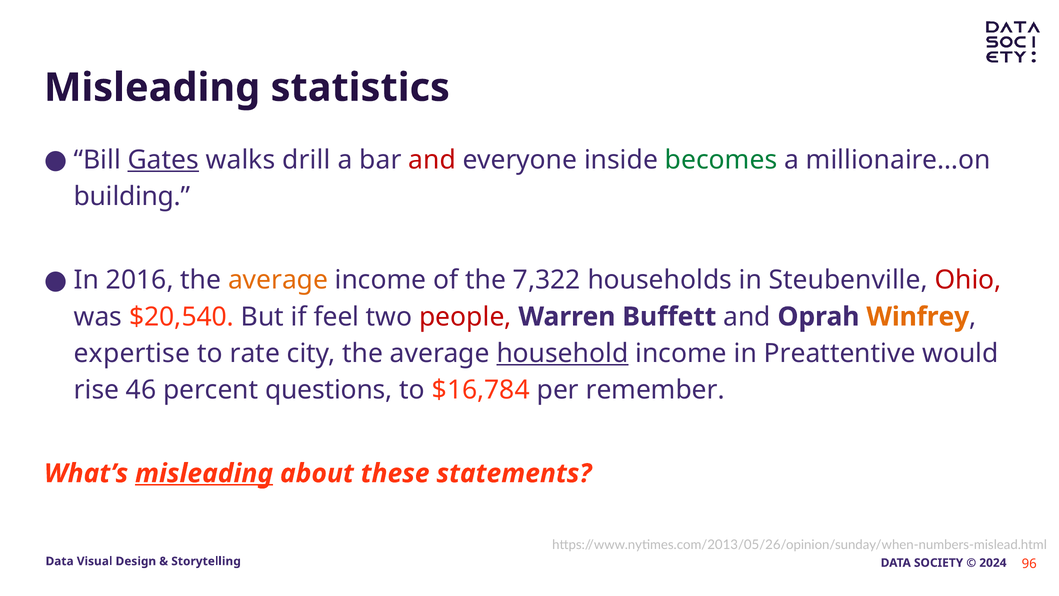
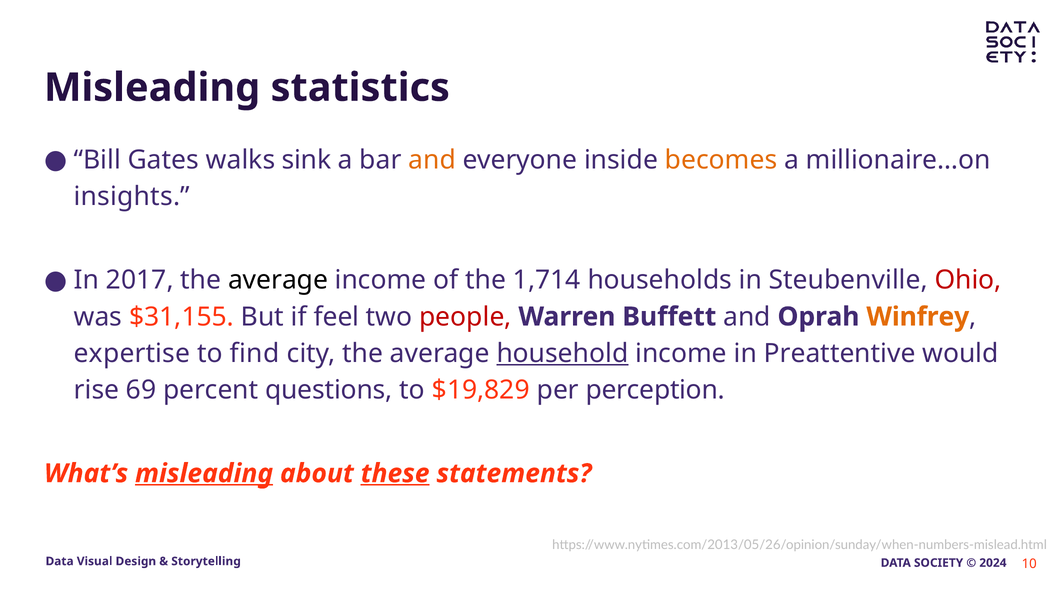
Gates underline: present -> none (163, 160)
drill: drill -> sink (307, 160)
and colour: red -> orange (432, 160)
becomes colour: green -> orange (721, 160)
building: building -> insights (132, 196)
2016: 2016 -> 2017 (140, 280)
average colour: orange -> black (278, 280)
7,322: 7,322 -> 1,714 (547, 280)
$20,540: $20,540 -> $31,155 (182, 317)
rate: rate -> find (255, 353)
46: 46 -> 69 (141, 390)
$16,784: $16,784 -> $19,829 (481, 390)
remember: remember -> perception (655, 390)
these underline: none -> present (395, 473)
96: 96 -> 10 (1029, 564)
